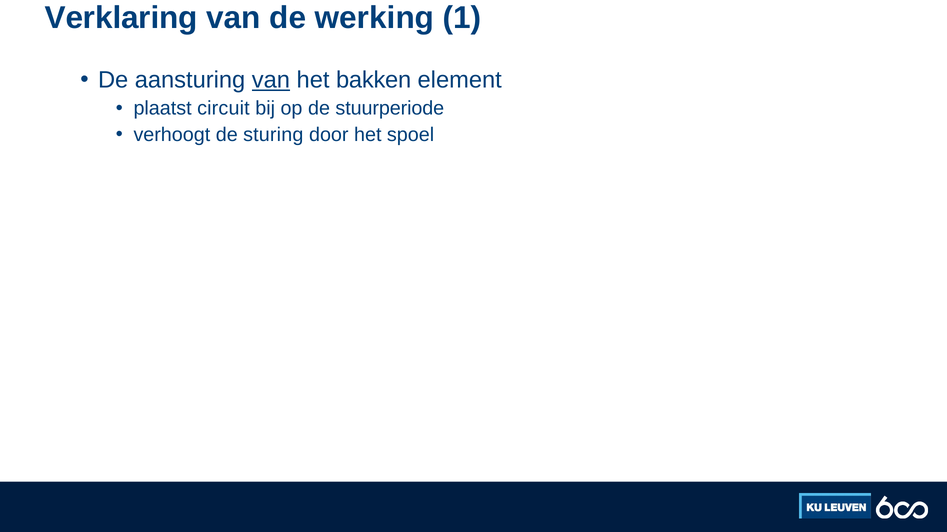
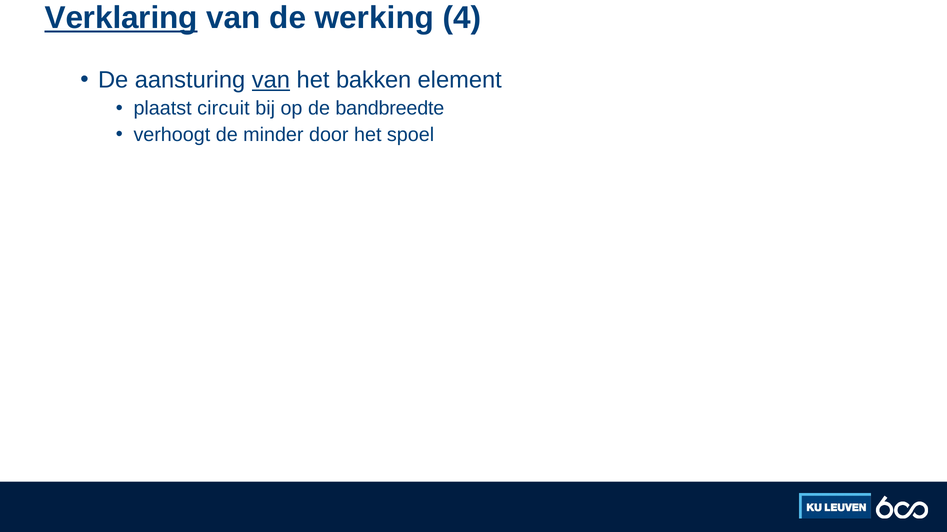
Verklaring underline: none -> present (121, 18)
1: 1 -> 4 (462, 18)
stuurperiode: stuurperiode -> bandbreedte (390, 108)
sturing: sturing -> minder (273, 135)
